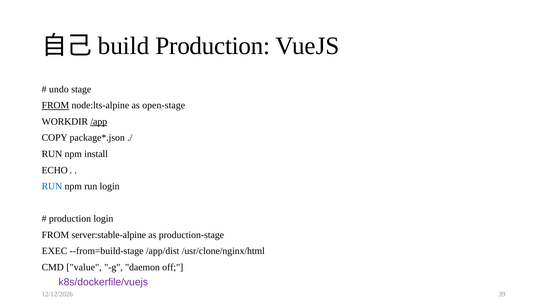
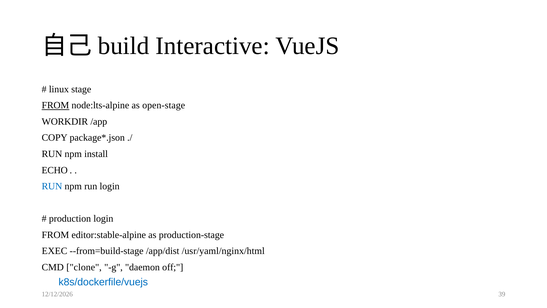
build Production: Production -> Interactive (213, 46)
undo: undo -> linux (59, 89)
/app underline: present -> none (99, 121)
server:stable-alpine: server:stable-alpine -> editor:stable-alpine (109, 235)
/usr/clone/nginx/html: /usr/clone/nginx/html -> /usr/yaml/nginx/html (223, 251)
value: value -> clone (84, 267)
k8s/dockerfile/vuejs colour: purple -> blue (103, 282)
